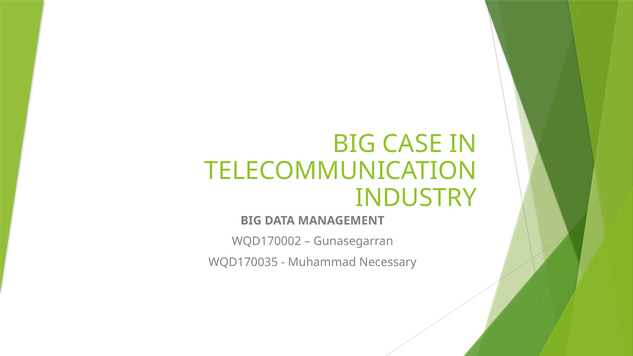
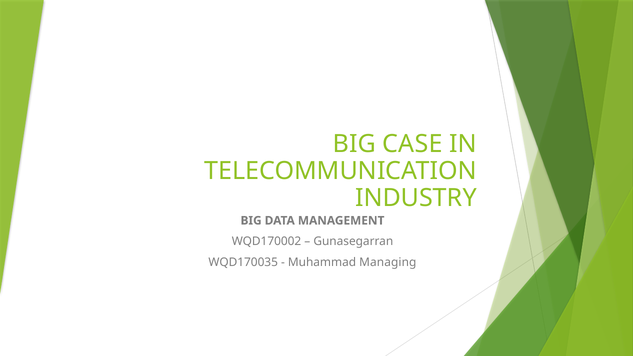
Necessary: Necessary -> Managing (388, 262)
